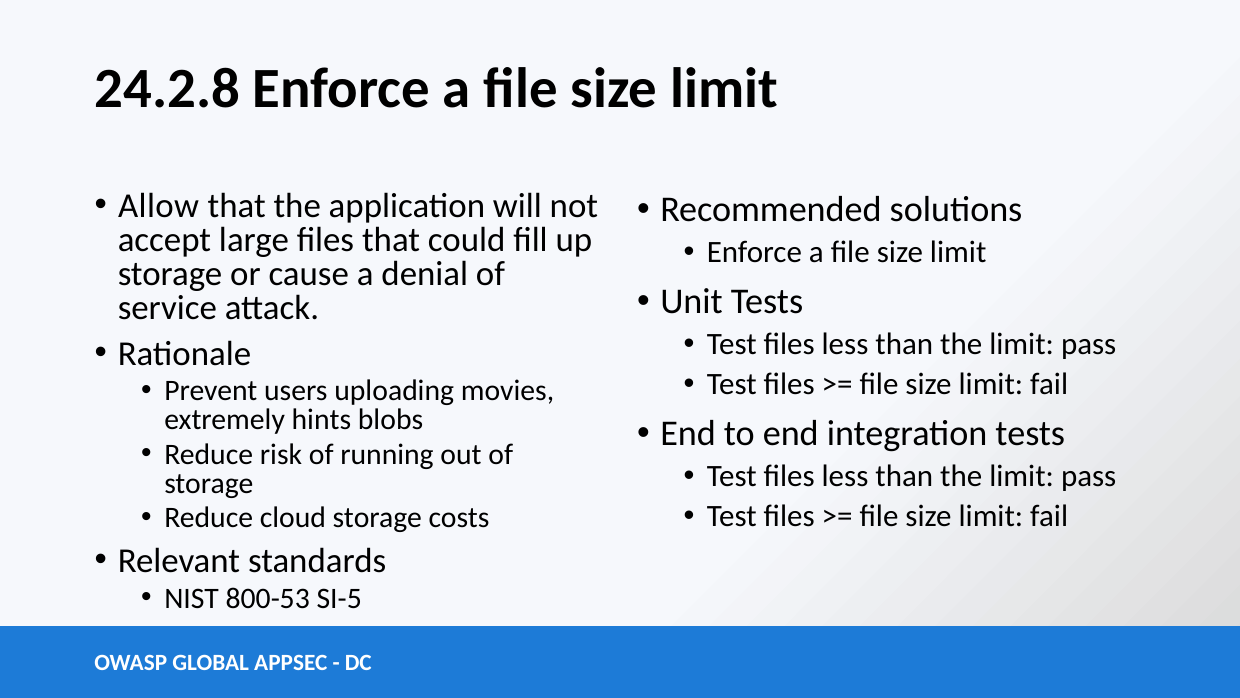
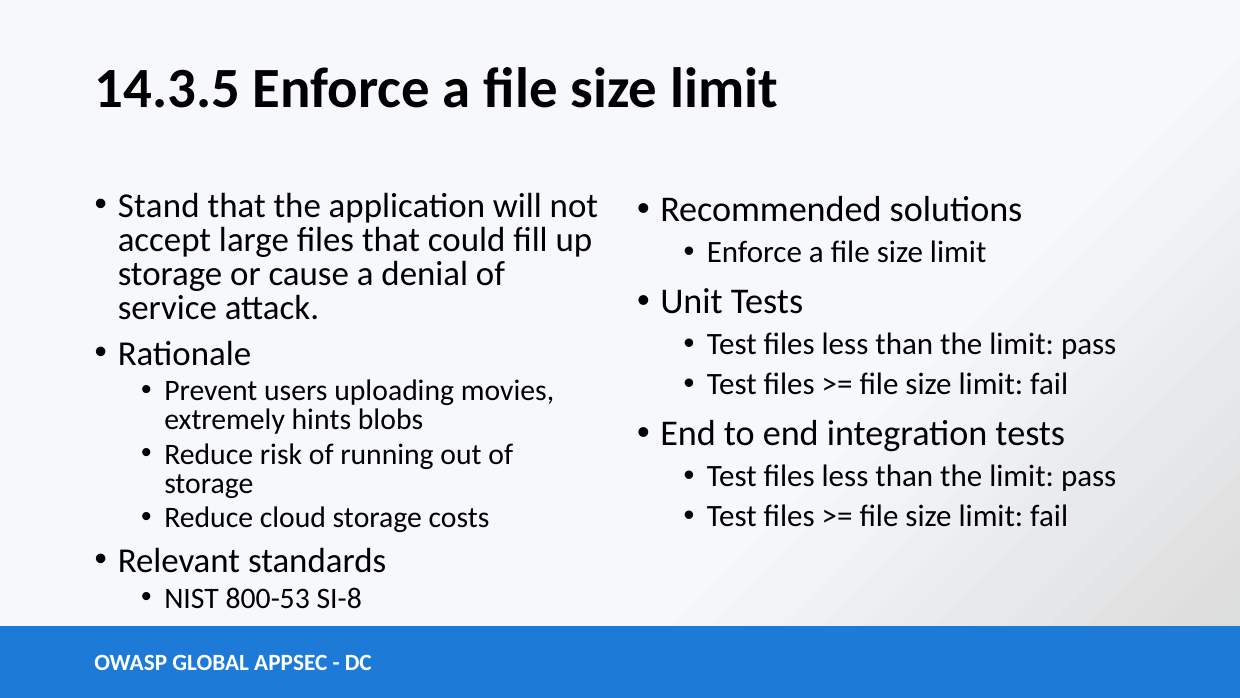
24.2.8: 24.2.8 -> 14.3.5 (167, 89)
Allow: Allow -> Stand (159, 206)
SI-5: SI-5 -> SI-8 (339, 598)
